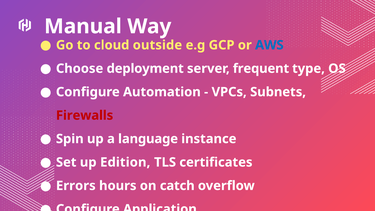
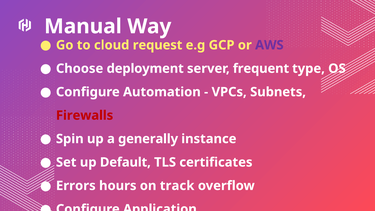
outside: outside -> request (158, 45)
AWS colour: blue -> purple (269, 45)
language: language -> generally (148, 139)
Edition: Edition -> Default (125, 162)
catch: catch -> track (177, 186)
